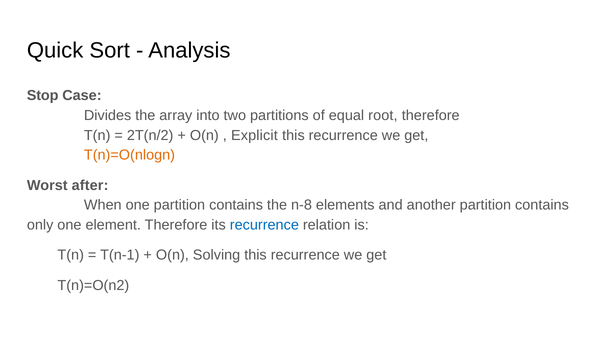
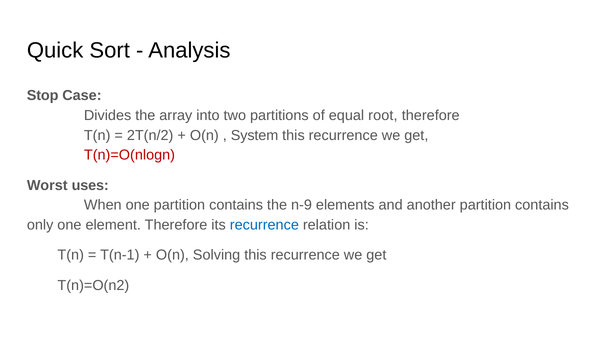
Explicit: Explicit -> System (255, 135)
T(n)=O(nlogn colour: orange -> red (129, 155)
after: after -> uses (90, 185)
n-8: n-8 -> n-9 (301, 205)
